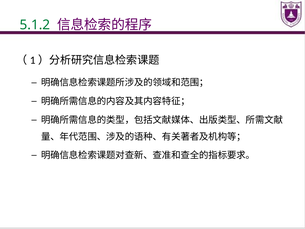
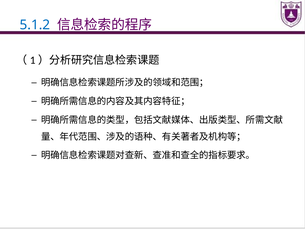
5.1.2 colour: green -> blue (35, 25)
